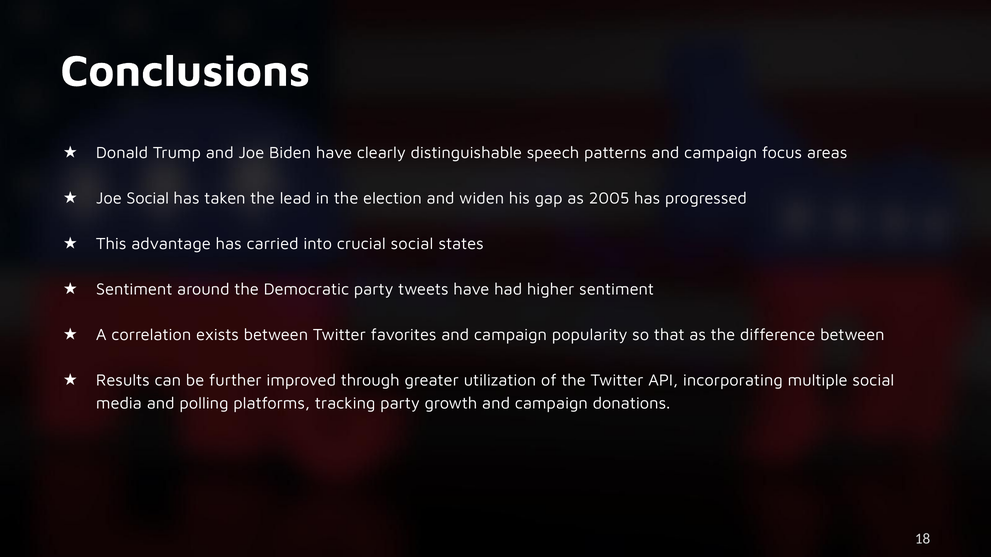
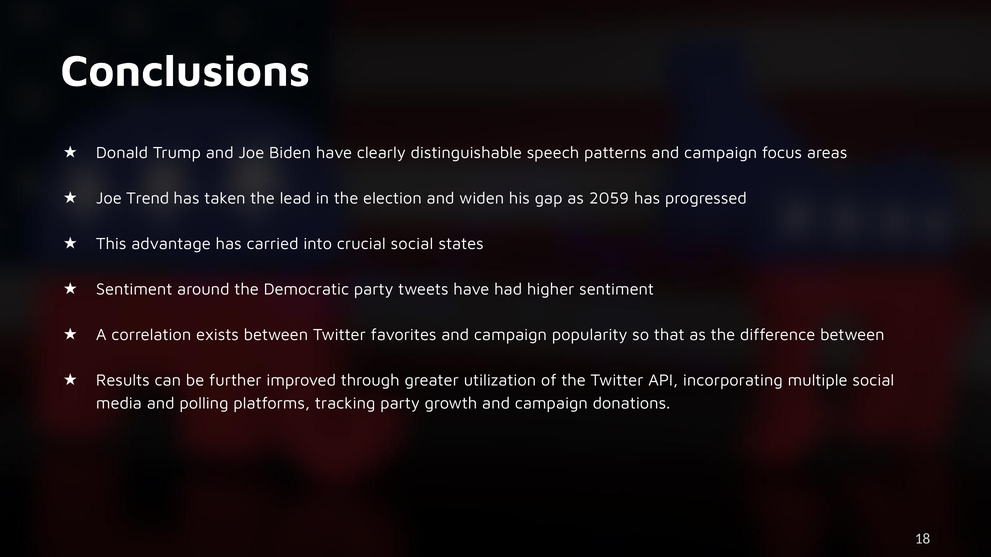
Joe Social: Social -> Trend (148, 199)
2005: 2005 -> 2059 (609, 199)
